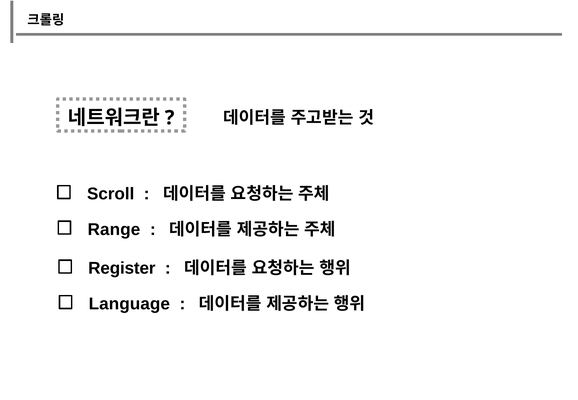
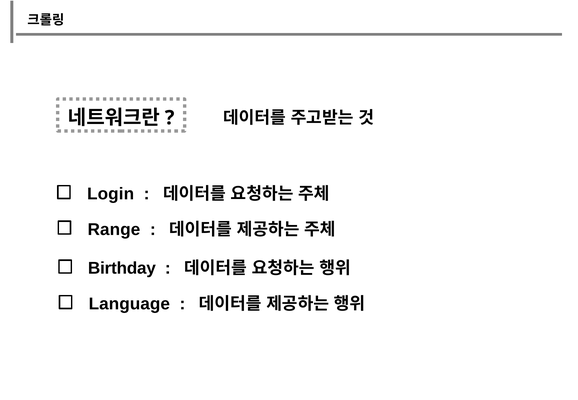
Scroll: Scroll -> Login (111, 194)
Register: Register -> Birthday (122, 268)
